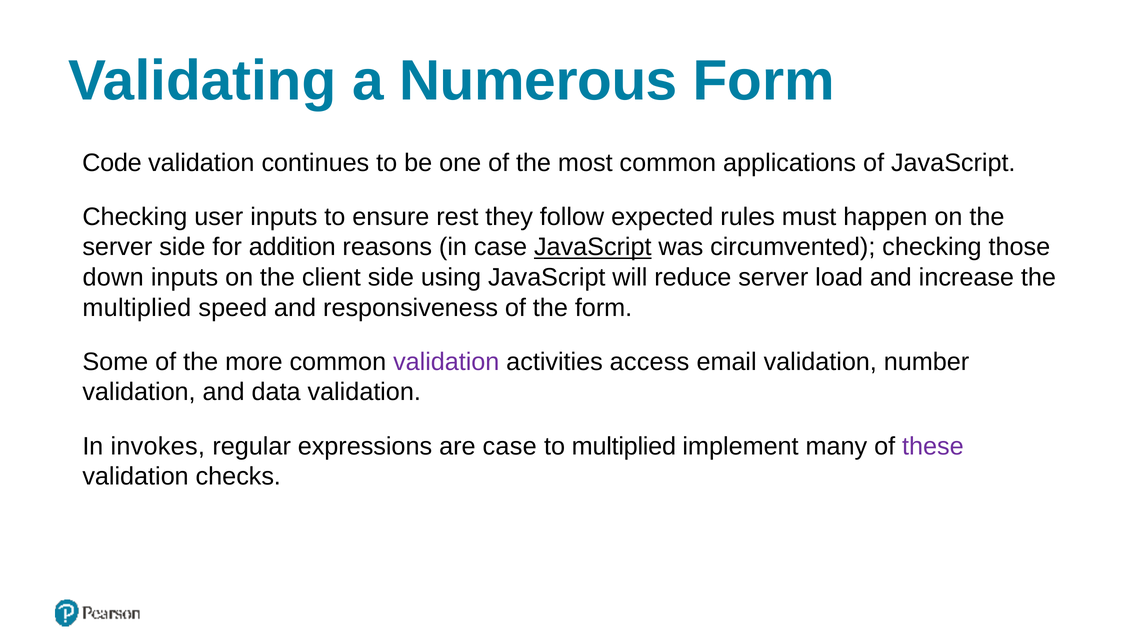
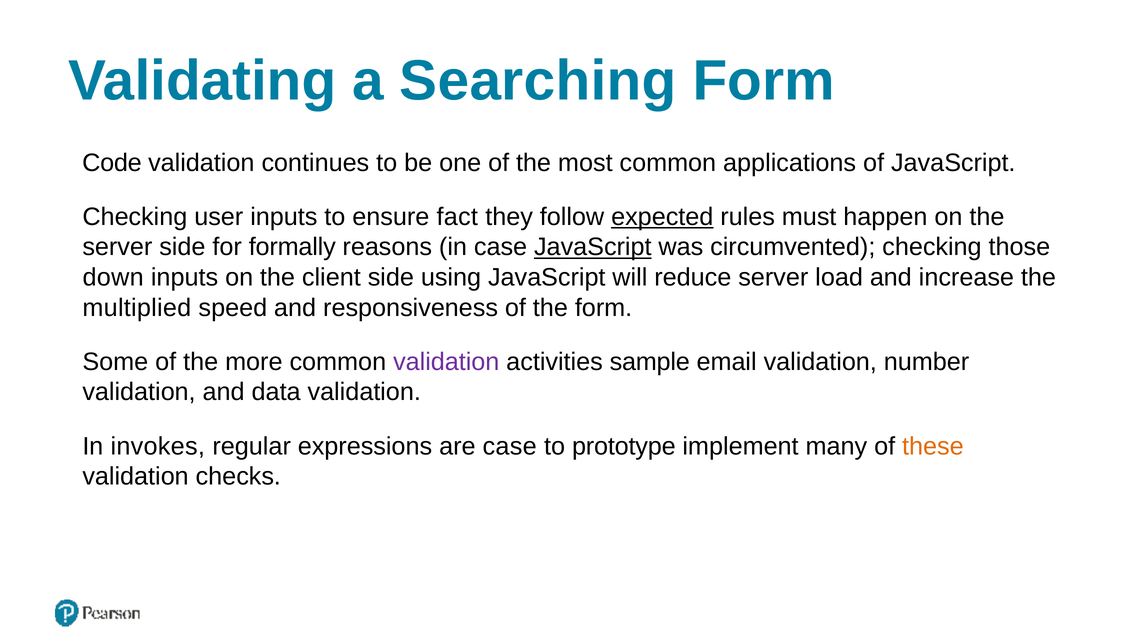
Numerous: Numerous -> Searching (538, 81)
rest: rest -> fact (457, 217)
expected underline: none -> present (662, 217)
addition: addition -> formally (292, 247)
access: access -> sample (650, 362)
to multiplied: multiplied -> prototype (624, 446)
these colour: purple -> orange (933, 446)
